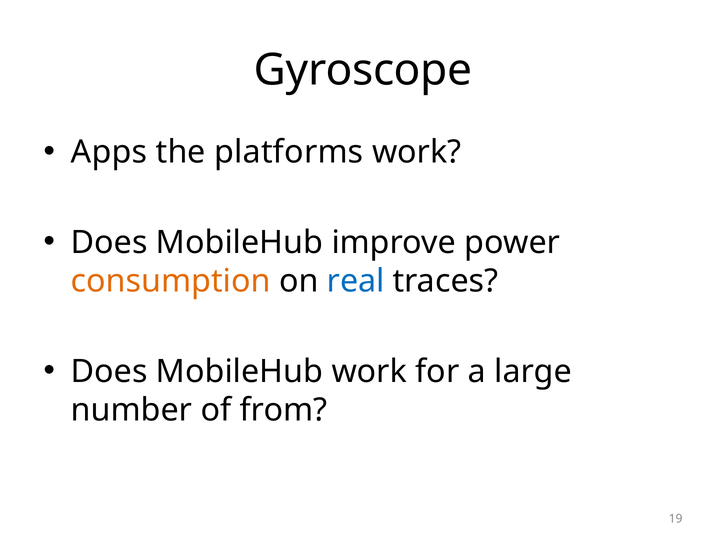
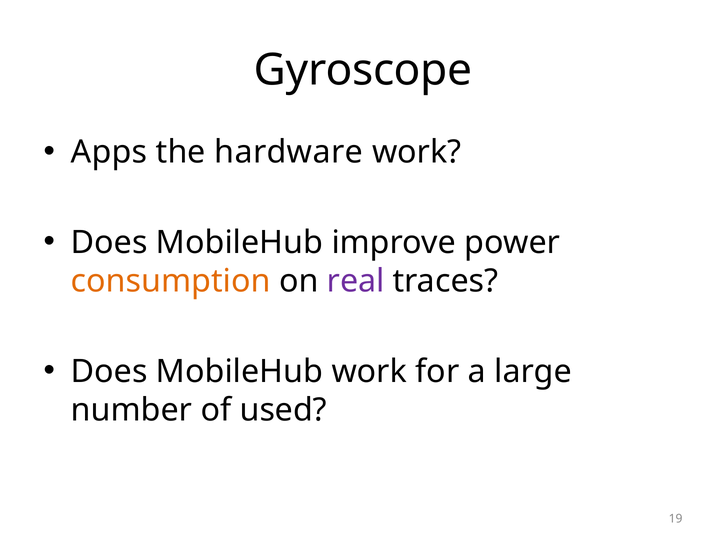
platforms: platforms -> hardware (289, 152)
real colour: blue -> purple (356, 281)
from: from -> used (283, 411)
